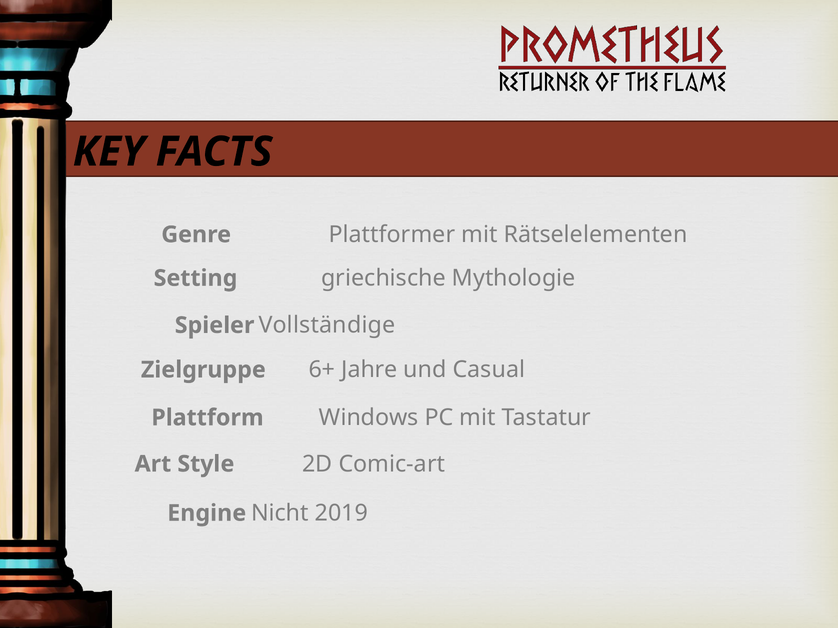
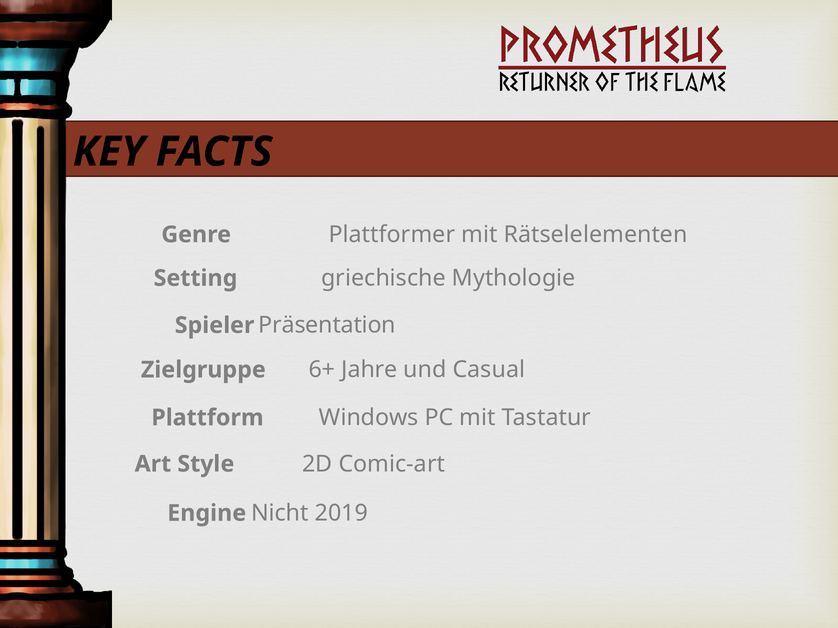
Vollständige: Vollständige -> Präsentation (327, 326)
